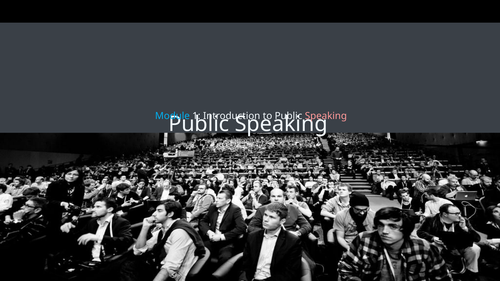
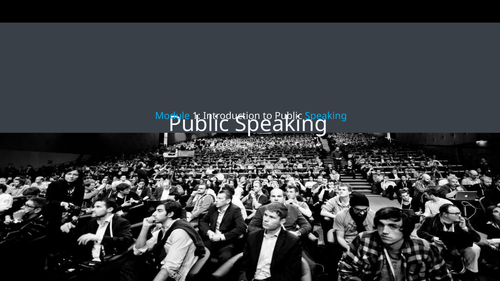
Speaking colour: pink -> light blue (326, 116)
